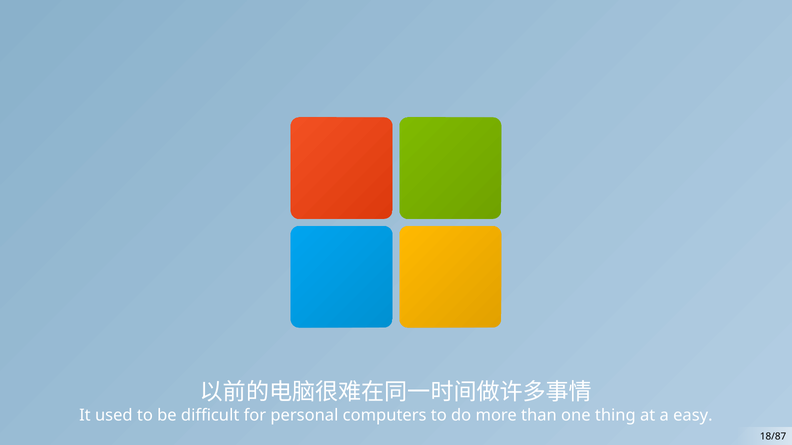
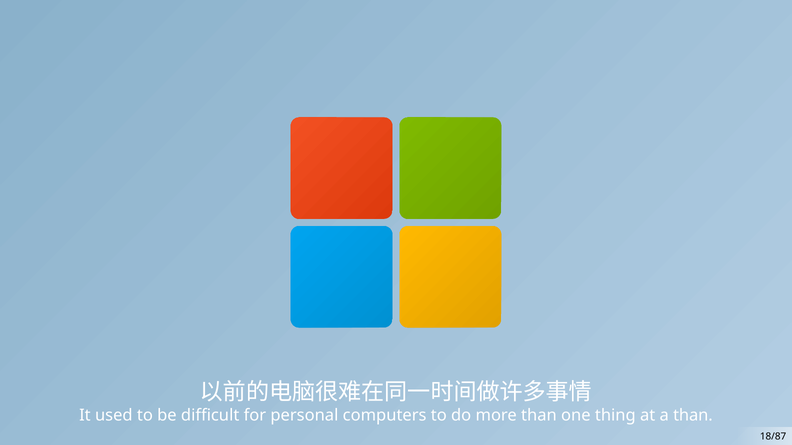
a easy: easy -> than (693, 416)
